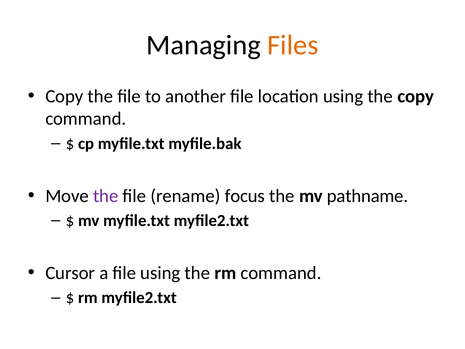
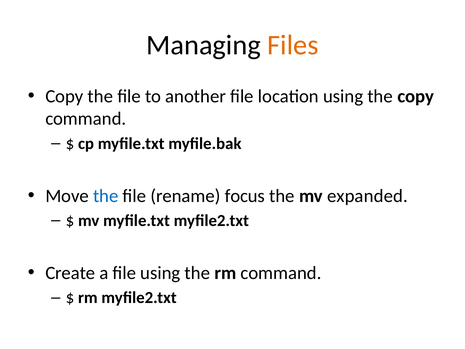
the colour: purple -> blue (106, 196)
pathname: pathname -> expanded (367, 196)
Cursor: Cursor -> Create (70, 273)
